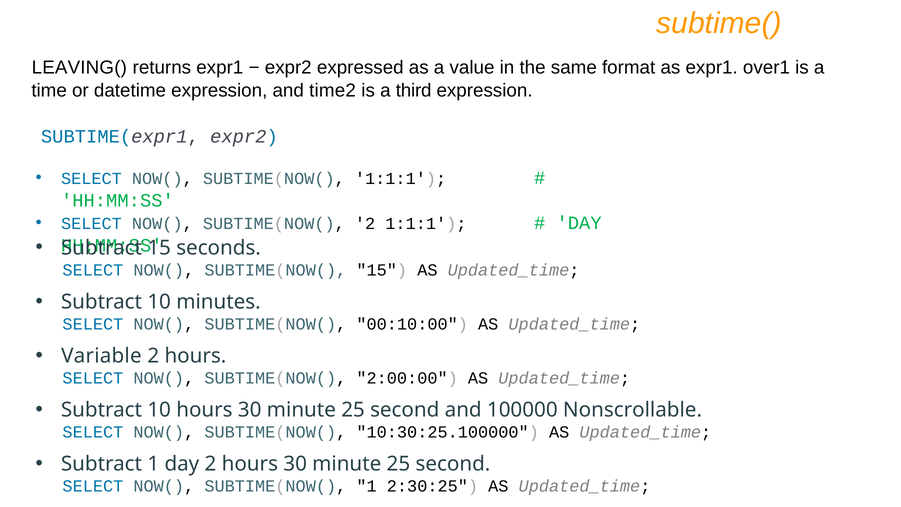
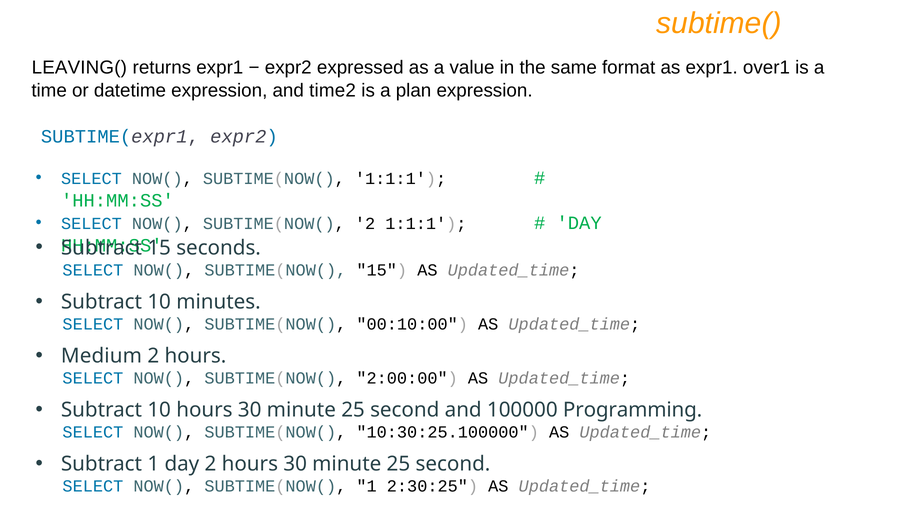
third: third -> plan (414, 90)
Variable: Variable -> Medium (101, 356)
Nonscrollable: Nonscrollable -> Programming (633, 410)
